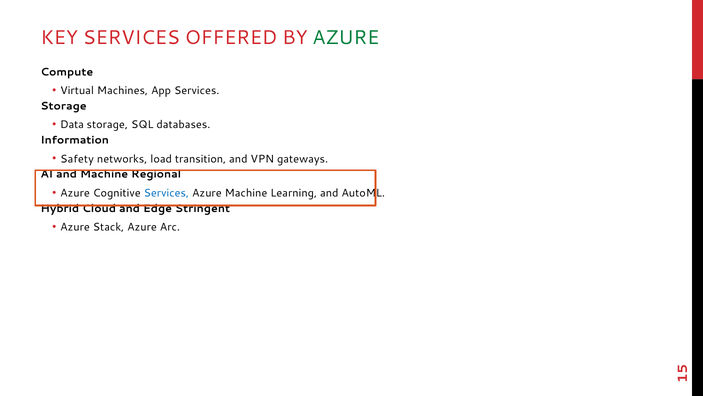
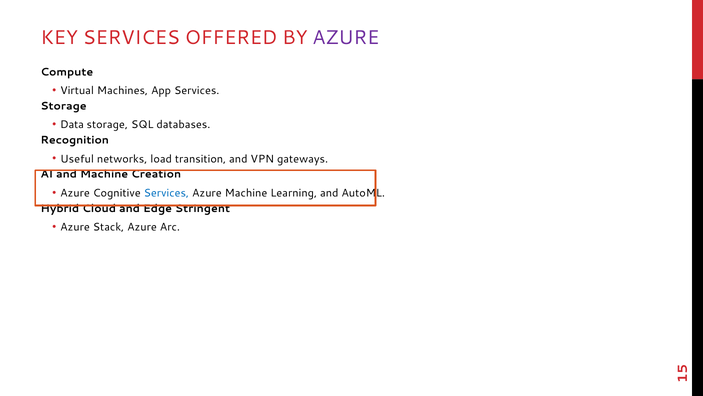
AZURE colour: green -> purple (346, 38)
Information: Information -> Recognition (75, 140)
Safety: Safety -> Useful (77, 159)
Regional: Regional -> Creation (156, 174)
